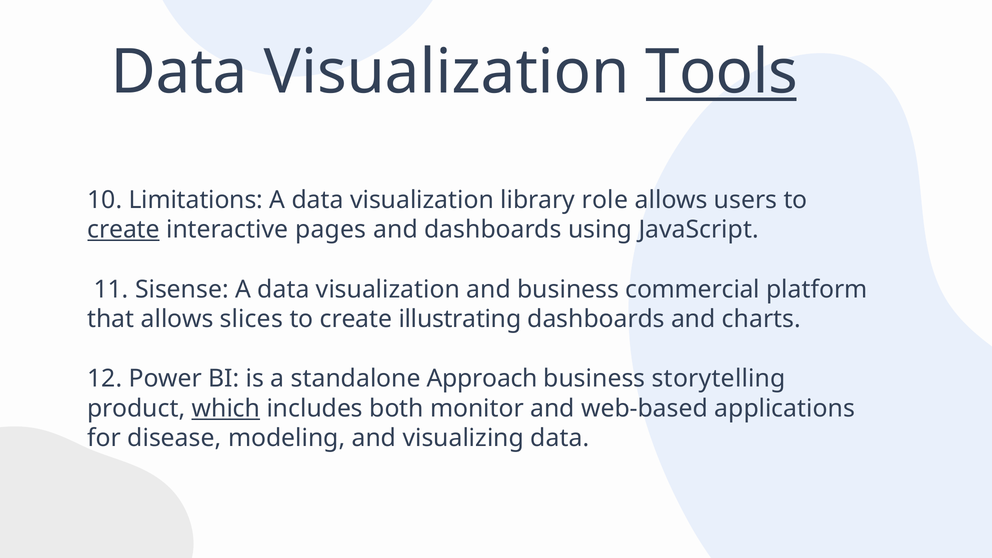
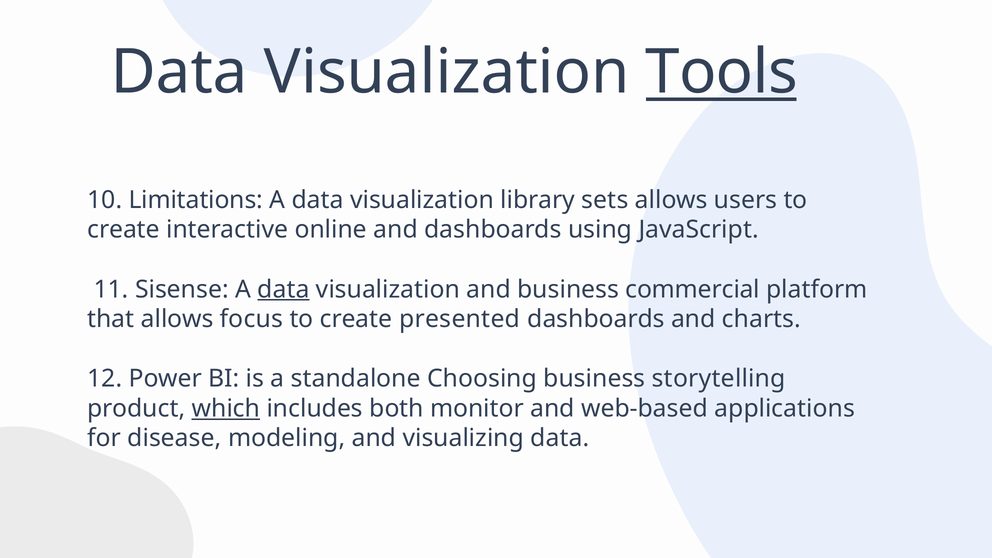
role: role -> sets (605, 200)
create underline: present -> none (124, 230)
pages: pages -> online (331, 230)
data underline: none -> present (283, 289)
slices: slices -> focus (251, 319)
illustrating: illustrating -> presented (460, 319)
Approach: Approach -> Choosing (482, 379)
